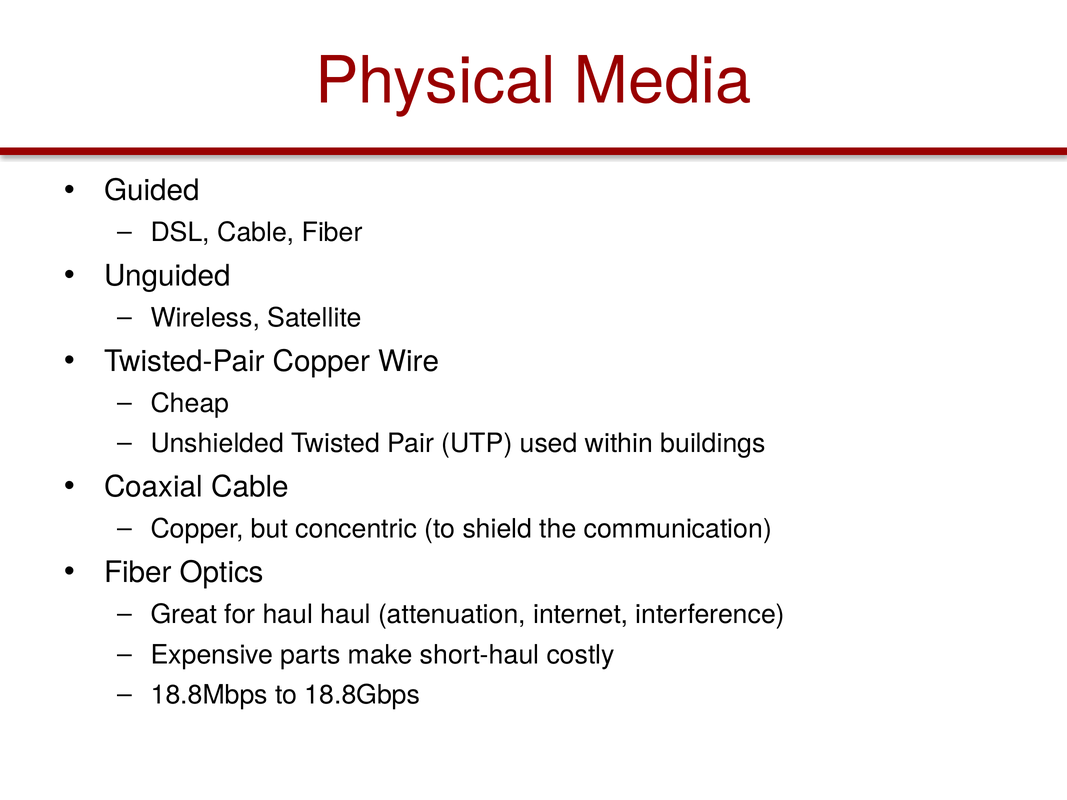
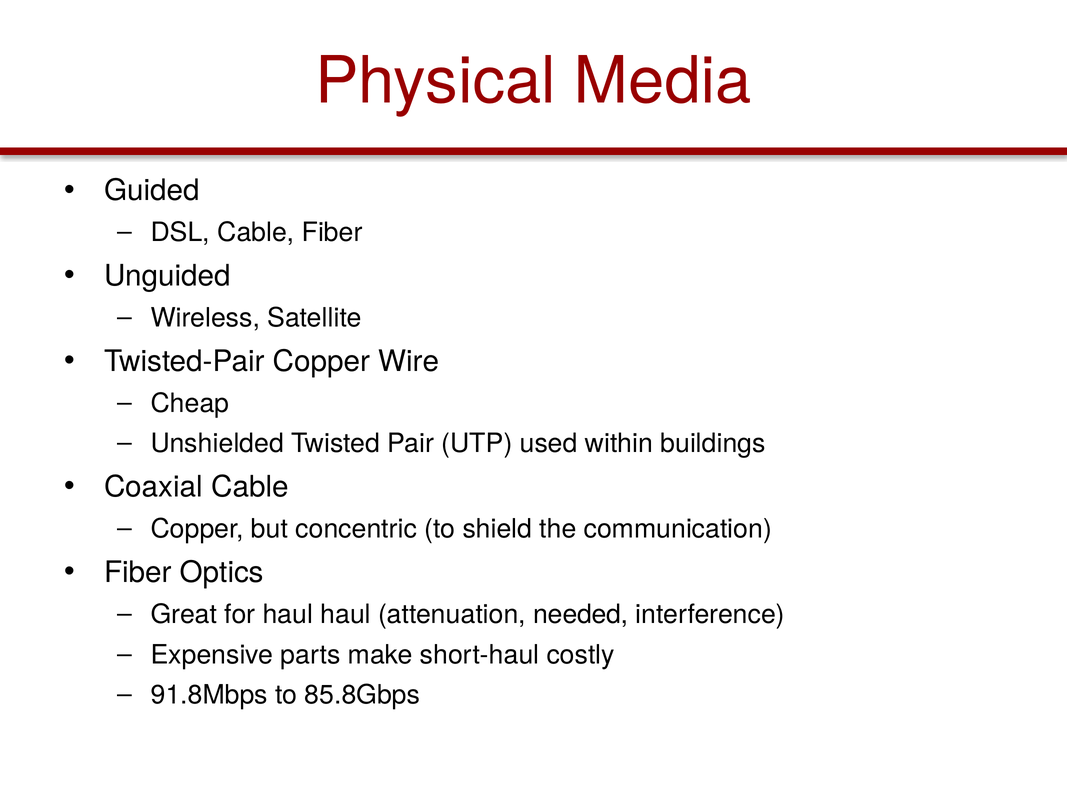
internet: internet -> needed (581, 615)
18.8Mbps: 18.8Mbps -> 91.8Mbps (209, 695)
18.8Gbps: 18.8Gbps -> 85.8Gbps (362, 695)
